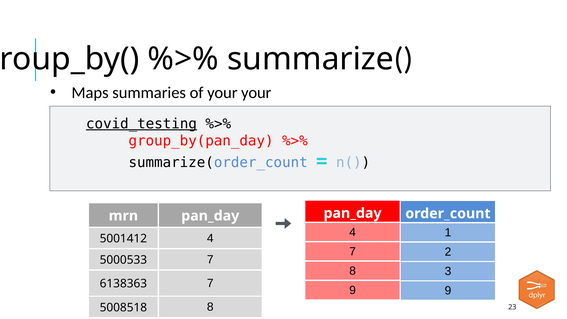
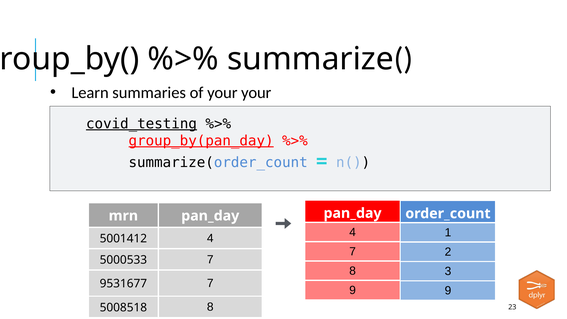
Maps: Maps -> Learn (90, 93)
group_by(pan_day underline: none -> present (201, 141)
6138363: 6138363 -> 9531677 (123, 284)
